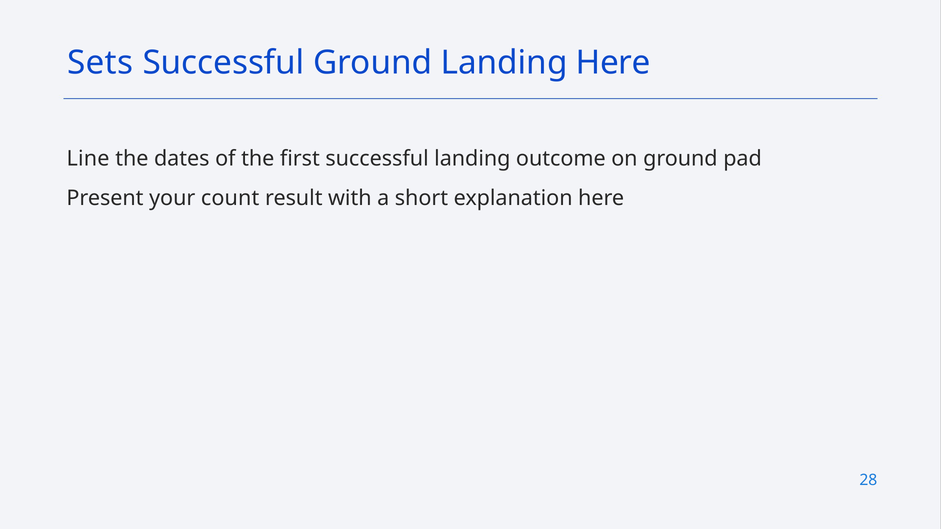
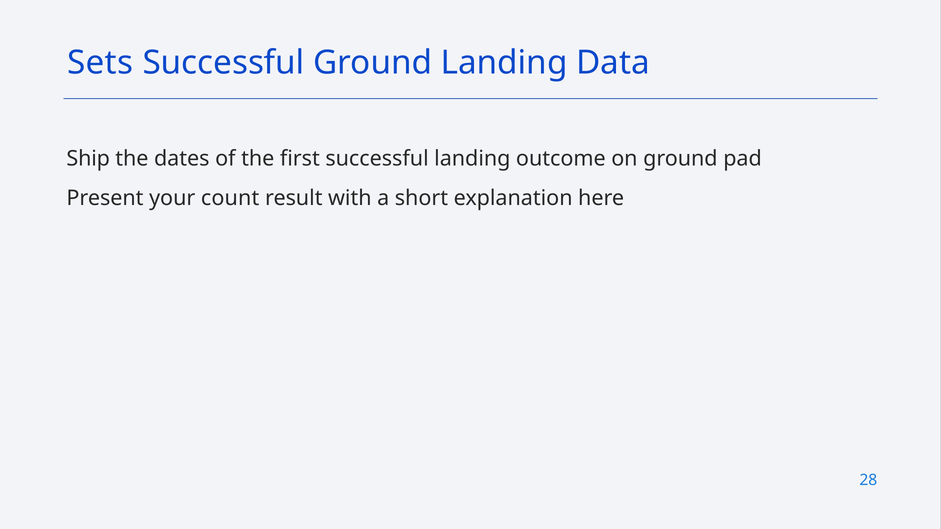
Landing Here: Here -> Data (613, 63)
Line: Line -> Ship (88, 159)
